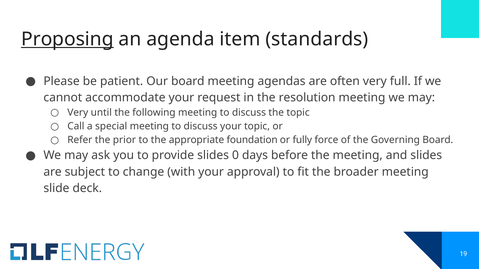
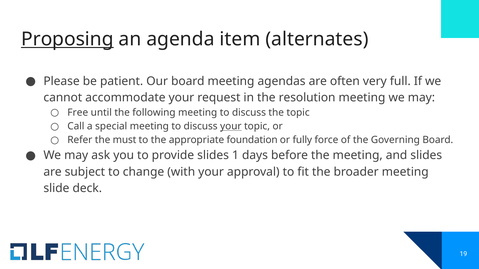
standards: standards -> alternates (317, 39)
Very: Very -> Free (78, 113)
your underline: none -> present (231, 126)
prior: prior -> must (125, 140)
0: 0 -> 1 (235, 156)
